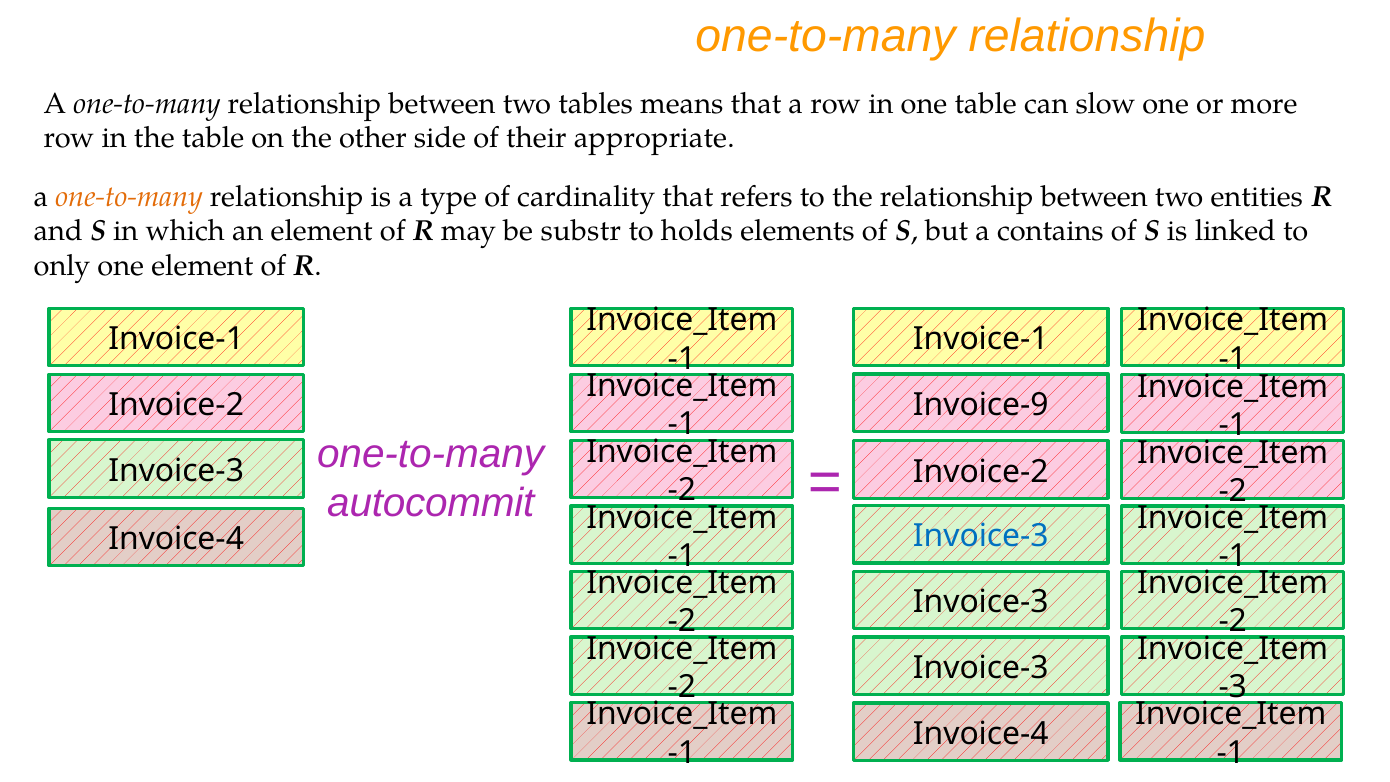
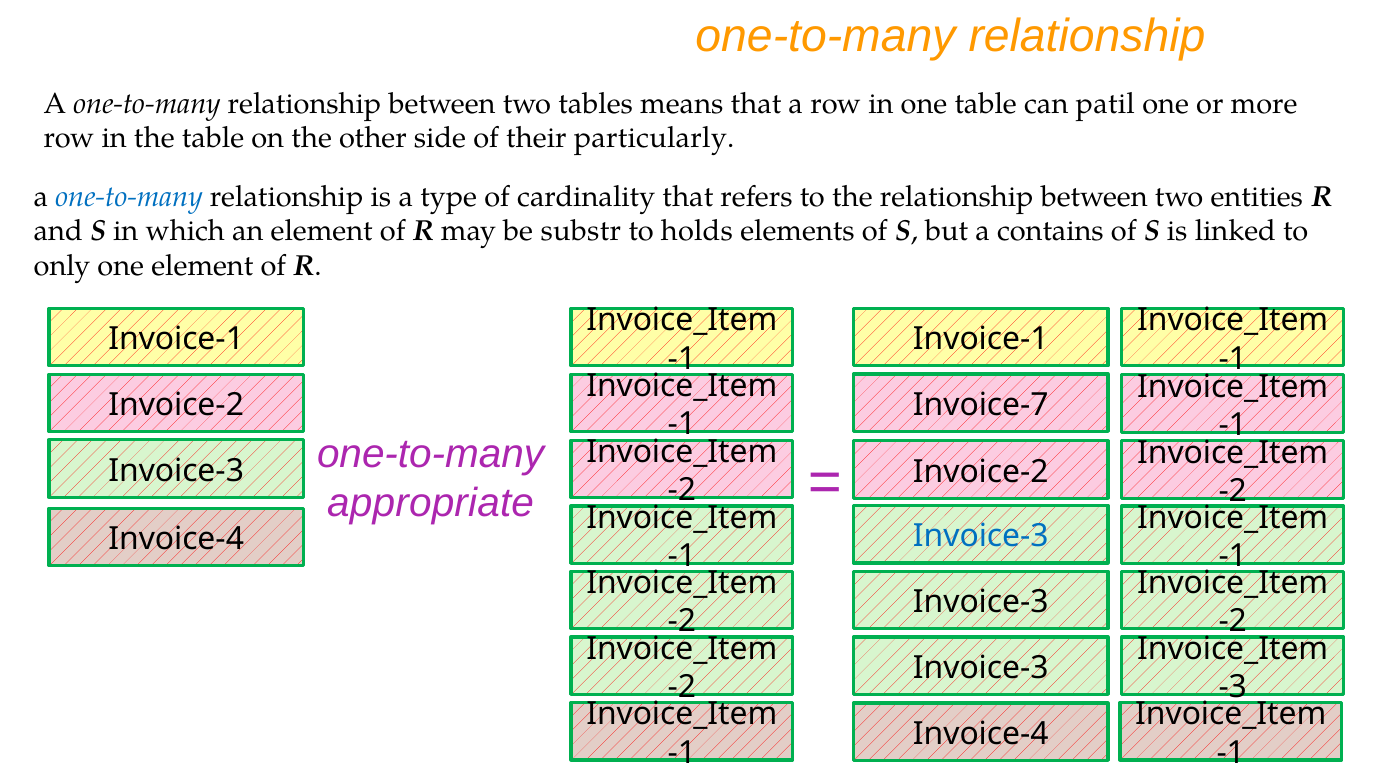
slow: slow -> patil (1105, 103)
appropriate: appropriate -> particularly (654, 138)
one-to-many colour: orange -> blue (129, 197)
Invoice-9: Invoice-9 -> Invoice-7 (981, 405)
autocommit: autocommit -> appropriate (431, 503)
